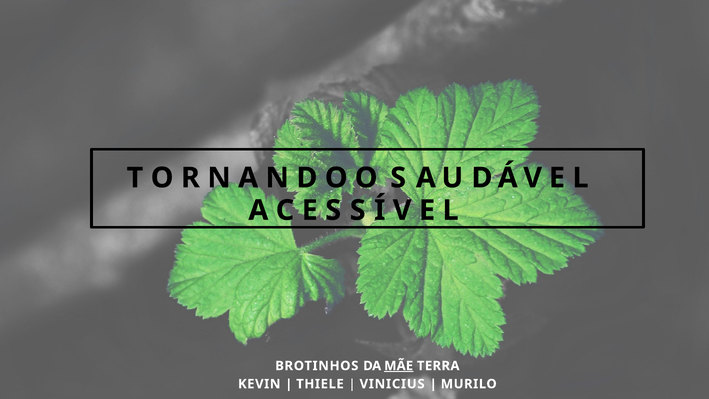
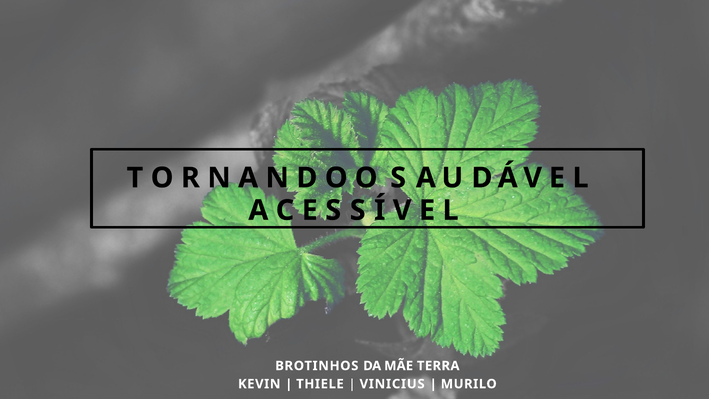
MÃE underline: present -> none (399, 366)
